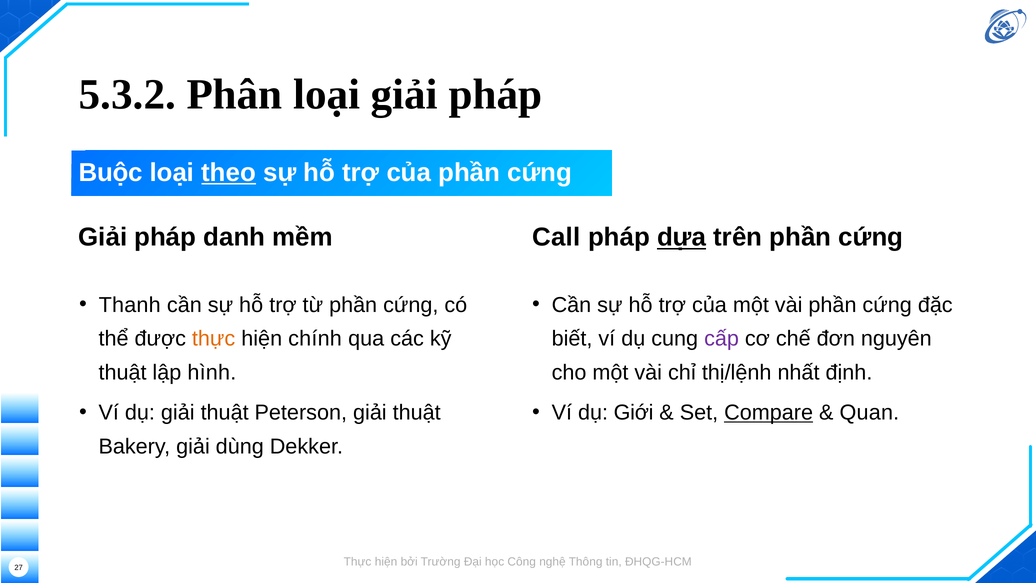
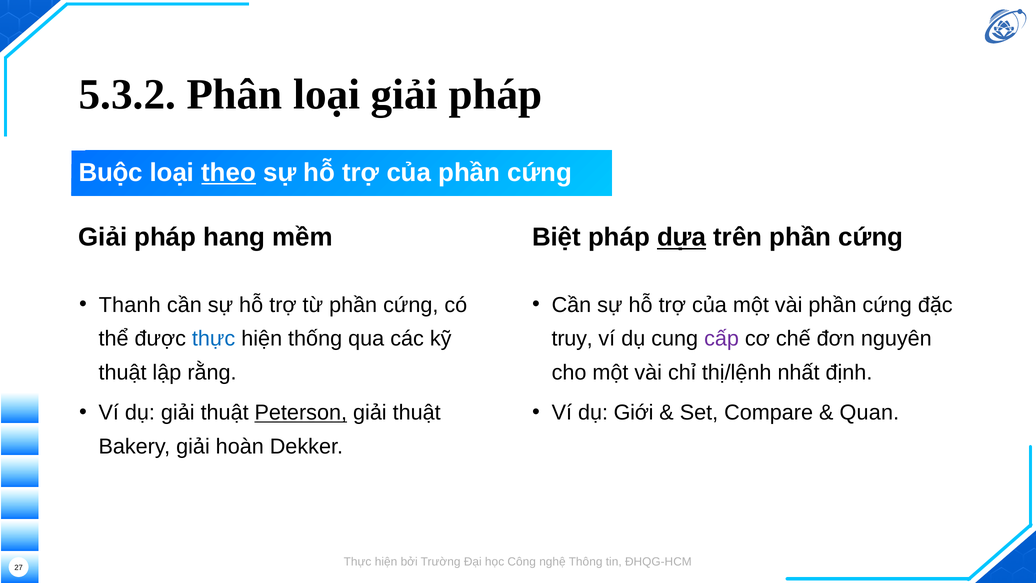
danh: danh -> hang (234, 237)
Call: Call -> Biệt (557, 237)
thực colour: orange -> blue (214, 339)
chính: chính -> thống (315, 339)
biết: biết -> truy (572, 339)
hình: hình -> rằng (212, 372)
Peterson underline: none -> present (301, 412)
Compare underline: present -> none (769, 412)
dùng: dùng -> hoàn (240, 446)
